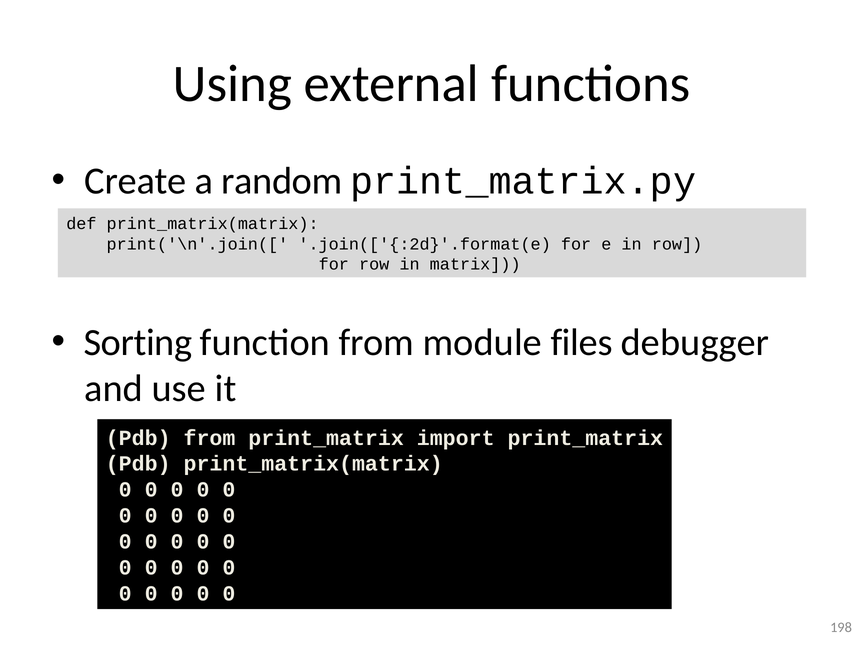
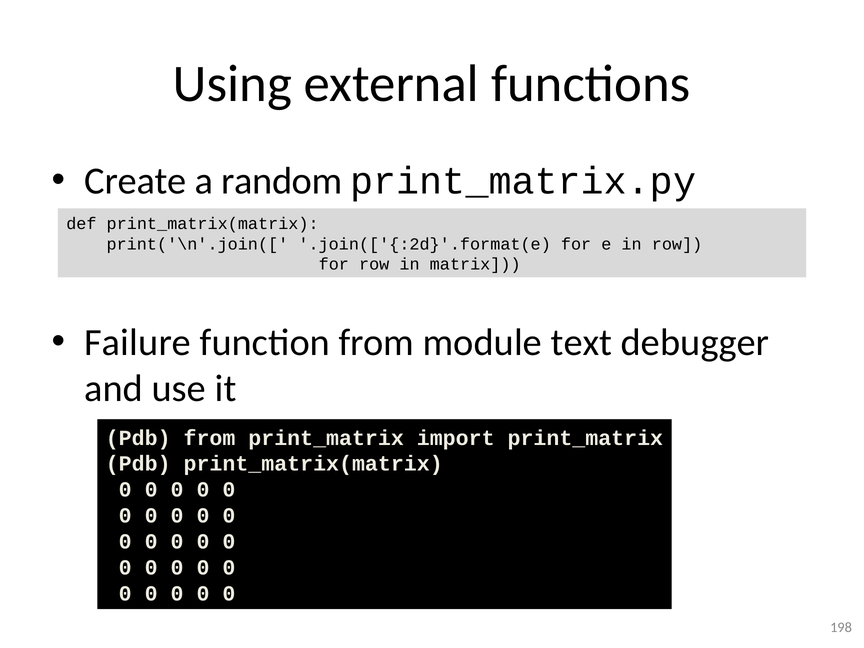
Sorting: Sorting -> Failure (138, 343)
files: files -> text (581, 343)
